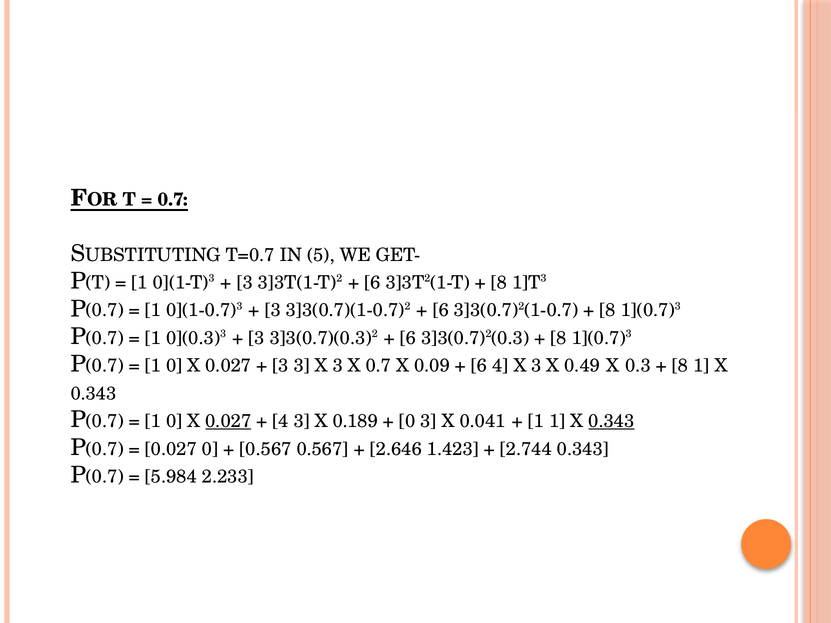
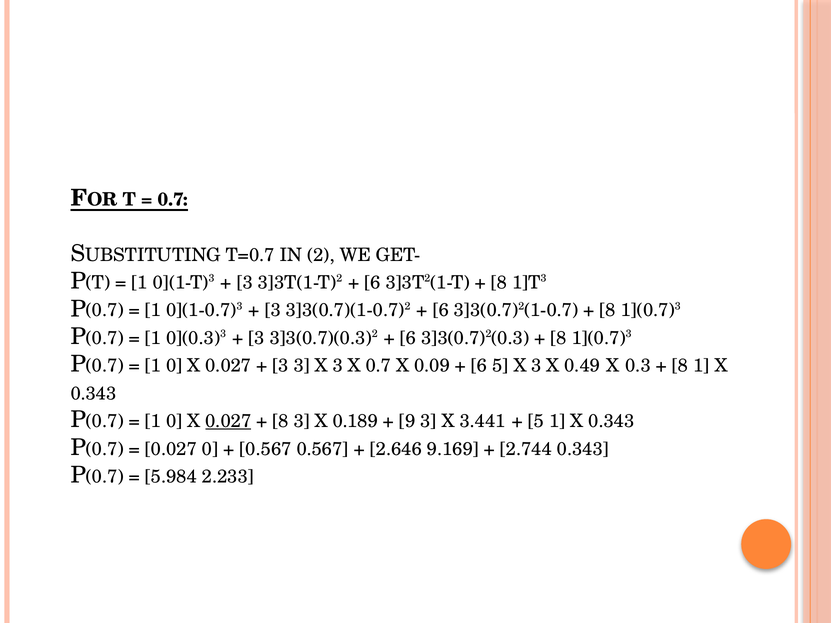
5: 5 -> 2 (321, 255)
6 4: 4 -> 5 (500, 366)
4: 4 -> 8 (280, 421)
0: 0 -> 9 (407, 421)
0.041: 0.041 -> 3.441 (483, 421)
1: 1 -> 5 (536, 421)
0.343 underline: present -> none (611, 421)
1.423: 1.423 -> 9.169 (453, 449)
